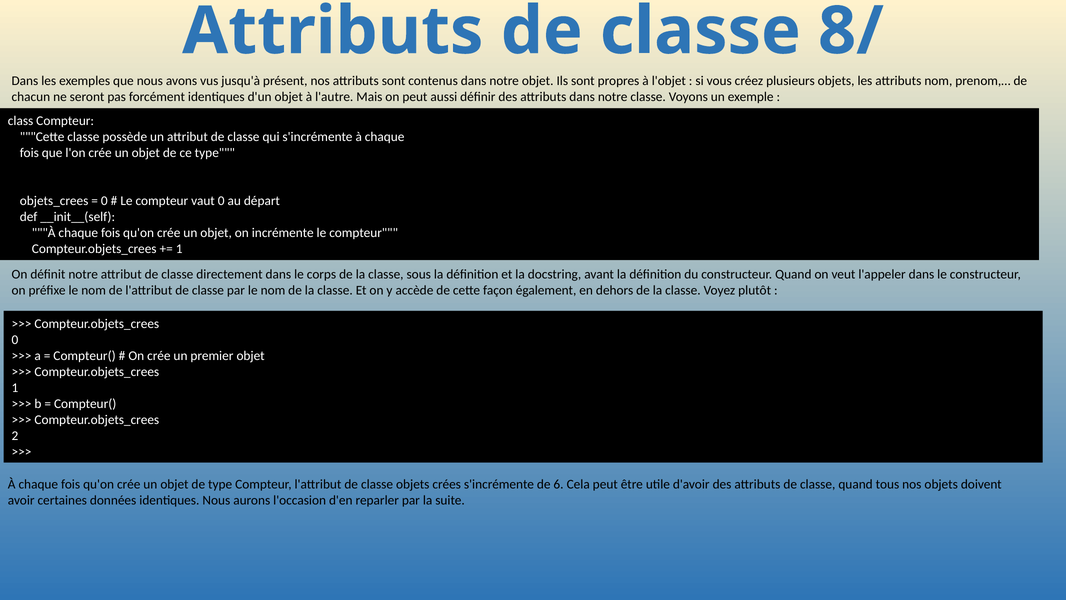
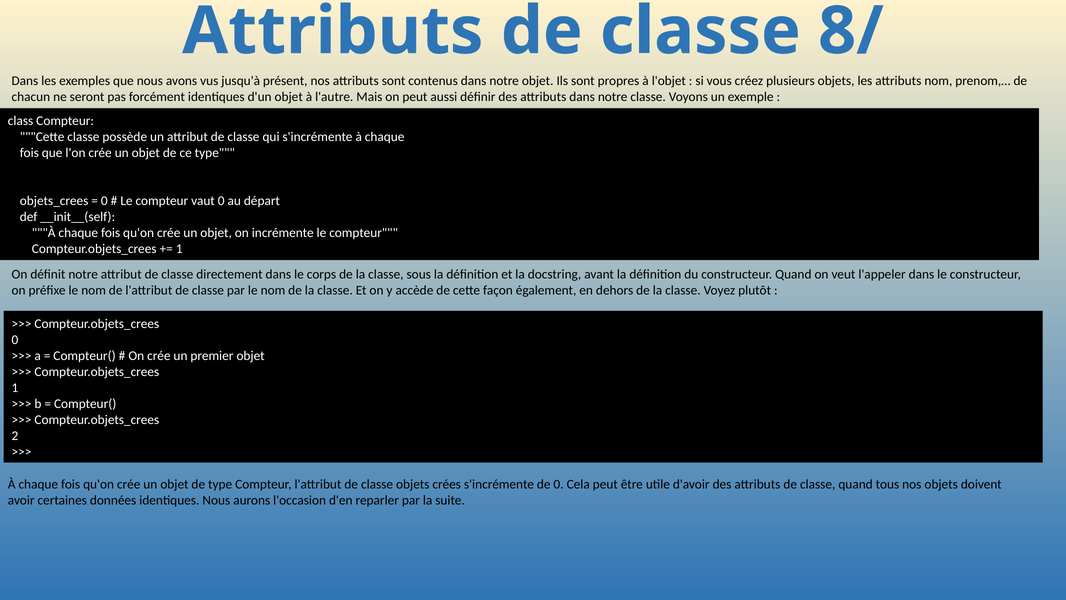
de 6: 6 -> 0 (559, 484)
